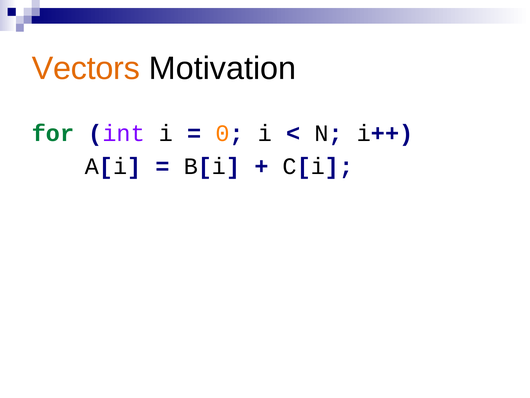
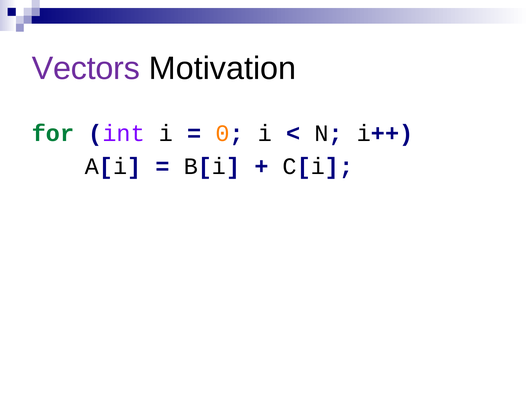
Vectors colour: orange -> purple (86, 69)
